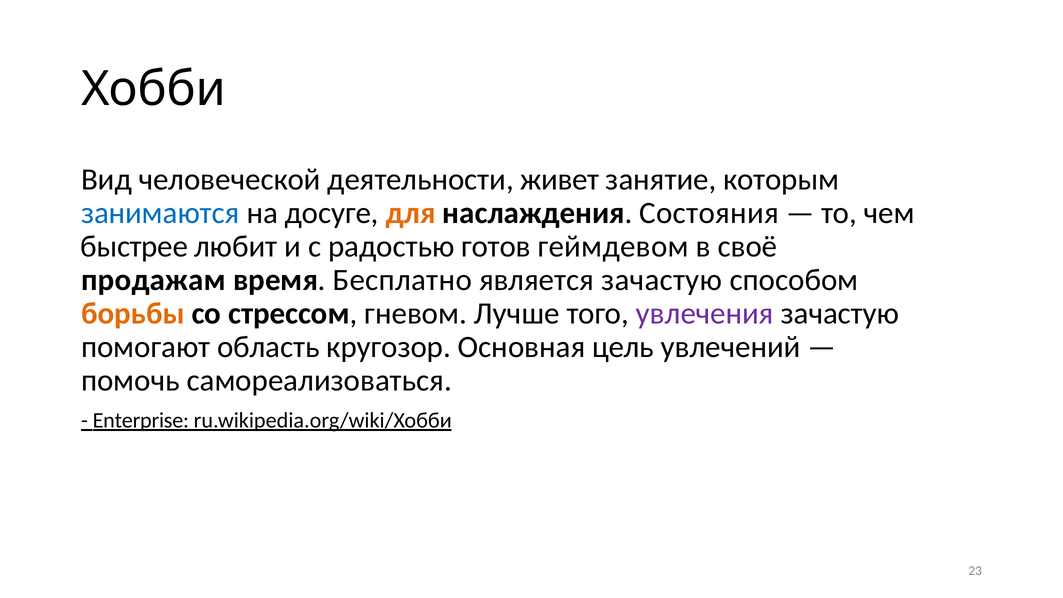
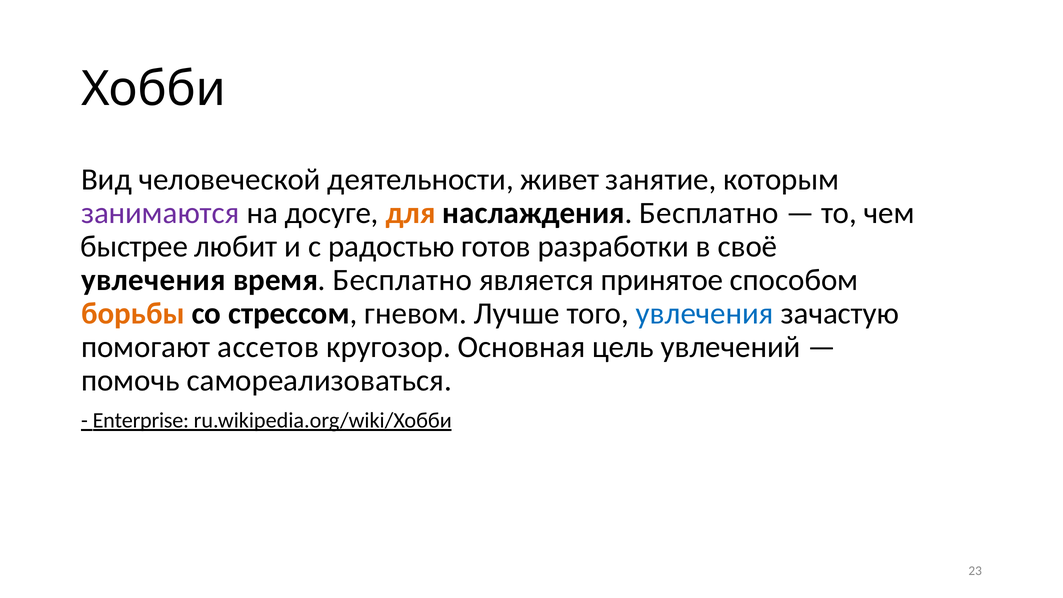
занимаются colour: blue -> purple (160, 213)
наслаждения Состояния: Состояния -> Бесплатно (709, 213)
геймдевом: геймдевом -> разработки (613, 247)
продажам: продажам -> увлечения (153, 280)
является зачастую: зачастую -> принятое (662, 280)
увлечения colour: purple -> blue (705, 314)
область: область -> ассетов (268, 347)
